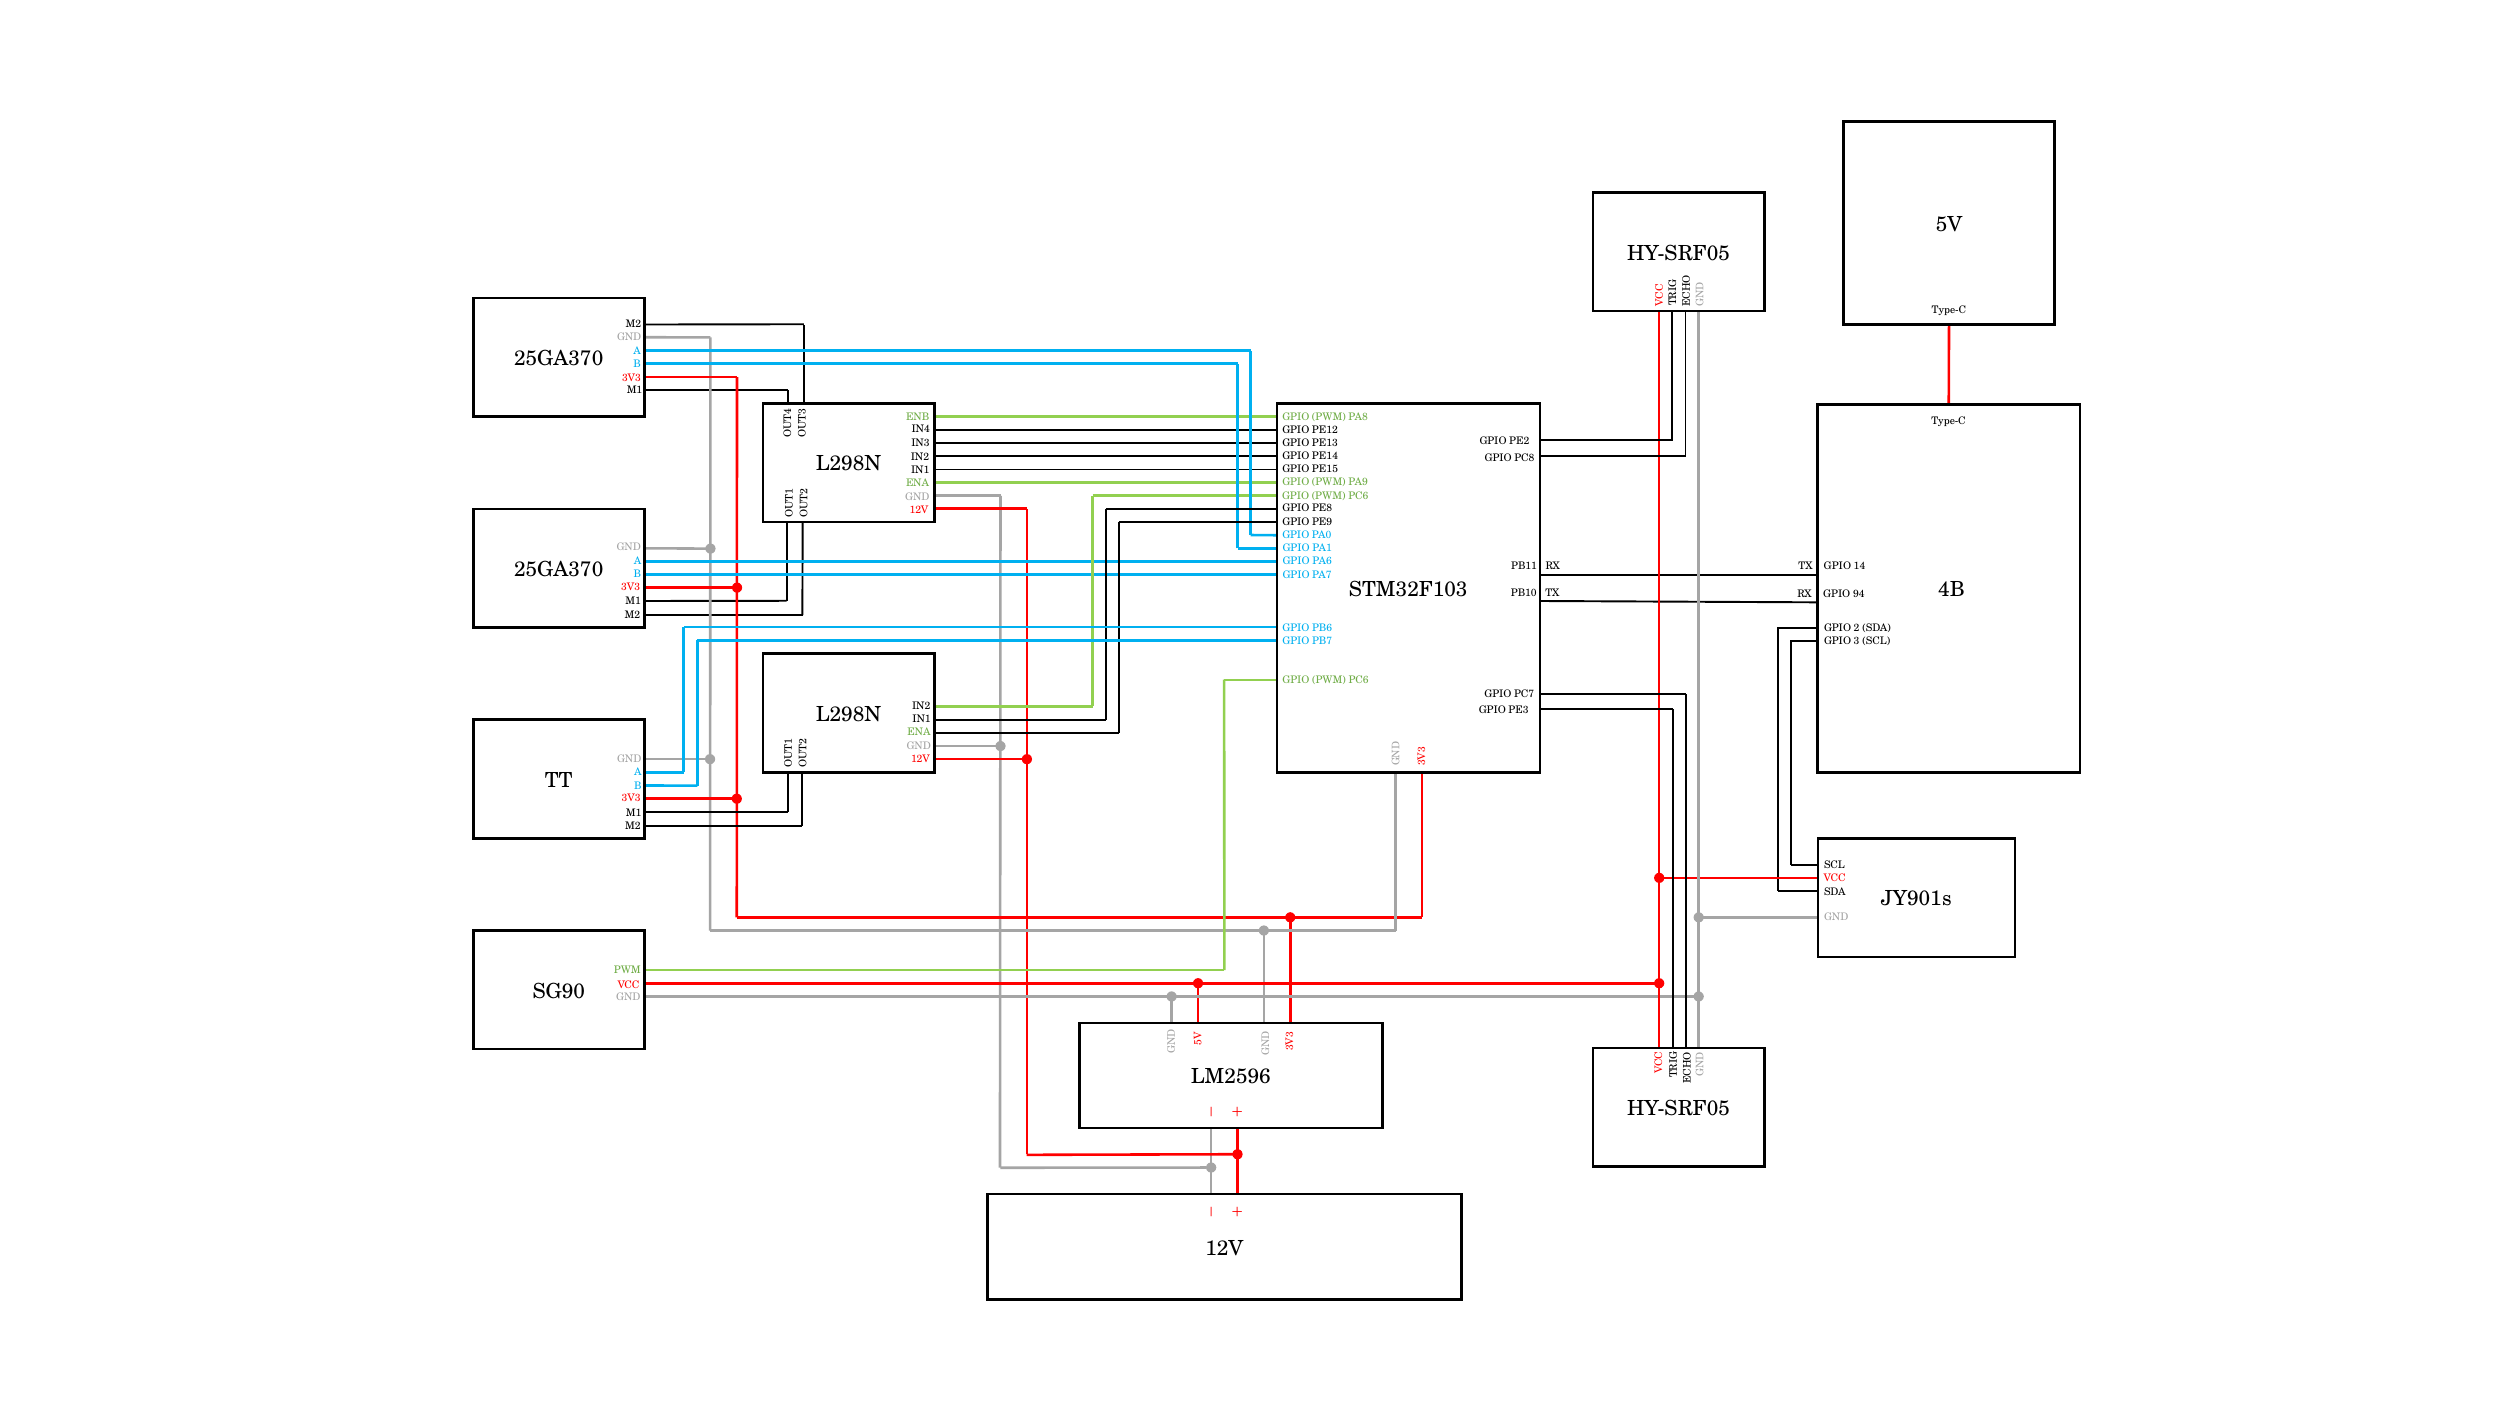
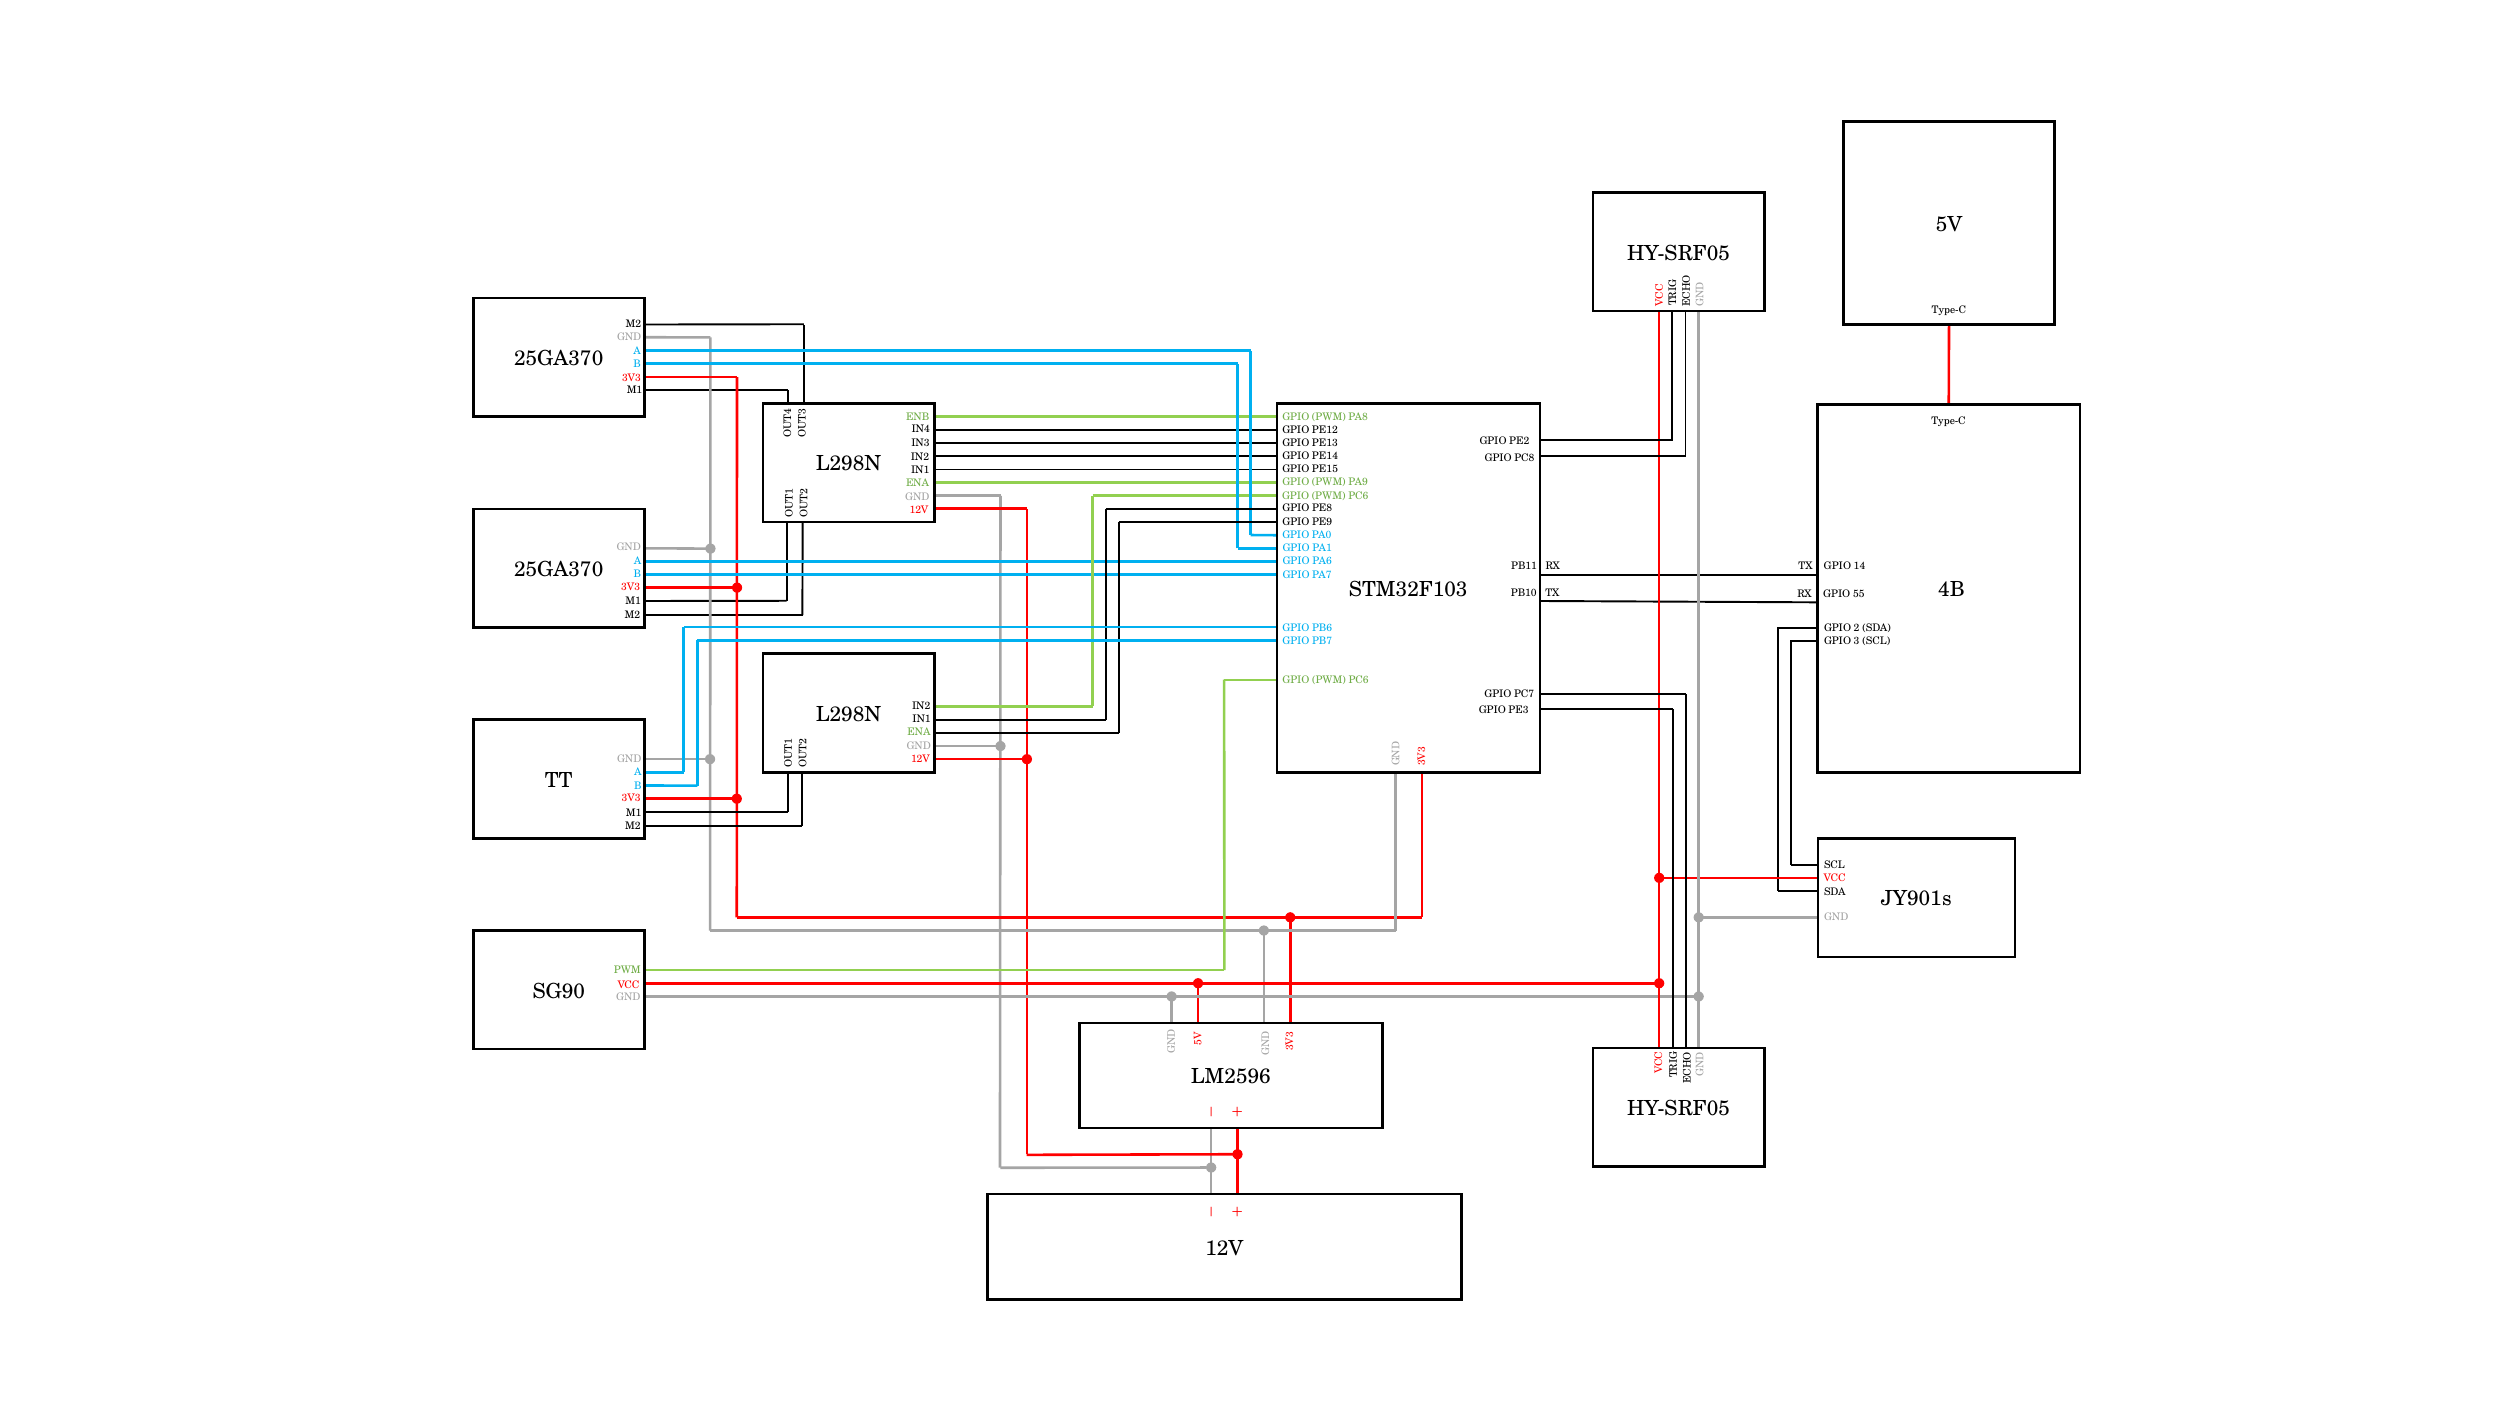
94: 94 -> 55 (1859, 593)
